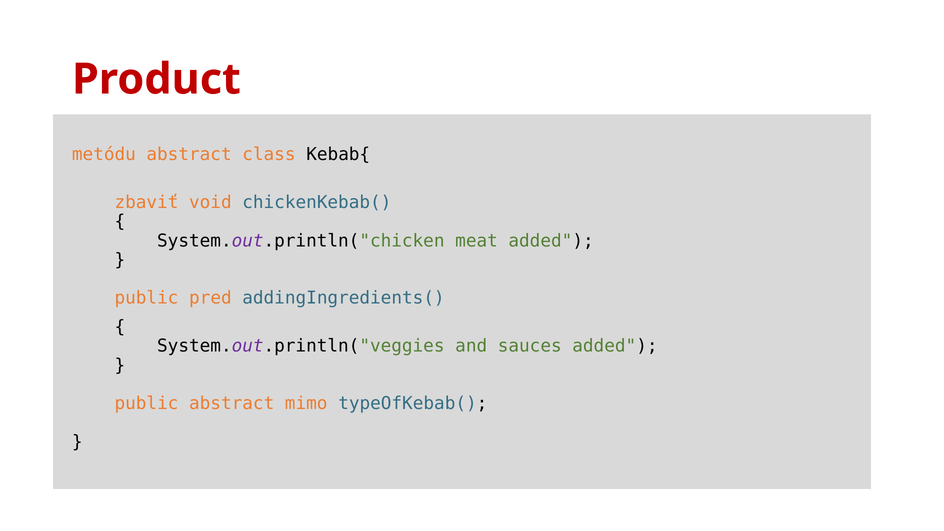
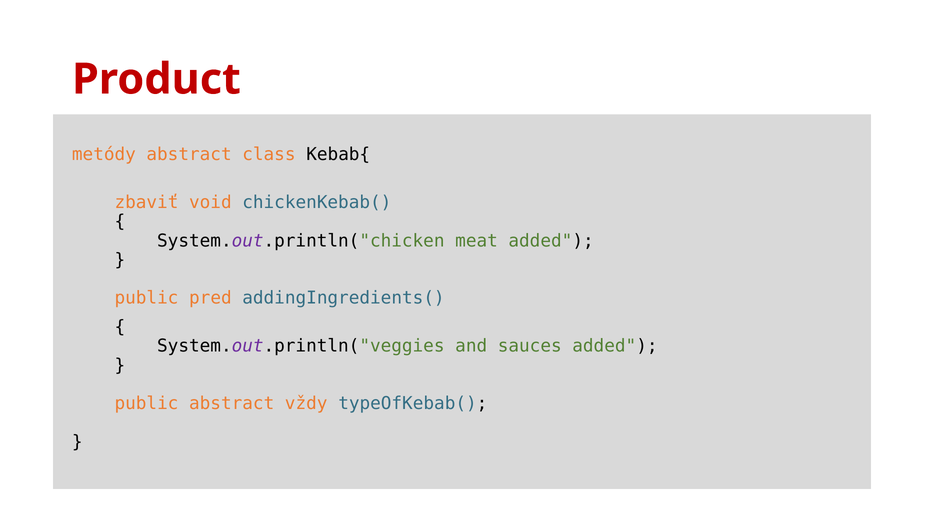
metódu: metódu -> metódy (104, 154)
mimo: mimo -> vždy (306, 403)
